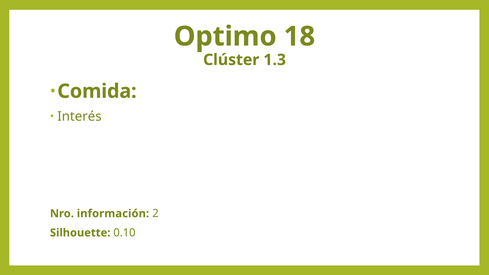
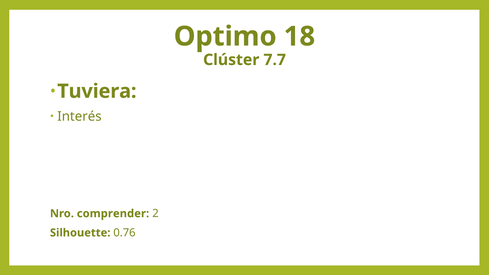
1.3: 1.3 -> 7.7 (275, 60)
Comida: Comida -> Tuviera (97, 91)
información: información -> comprender (113, 214)
0.10: 0.10 -> 0.76 (124, 233)
